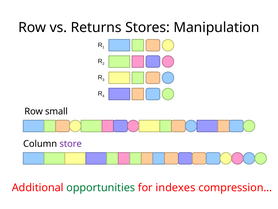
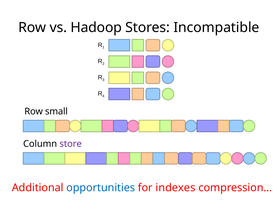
Returns: Returns -> Hadoop (96, 27)
Manipulation: Manipulation -> Incompatible (216, 27)
opportunities colour: green -> blue (101, 187)
